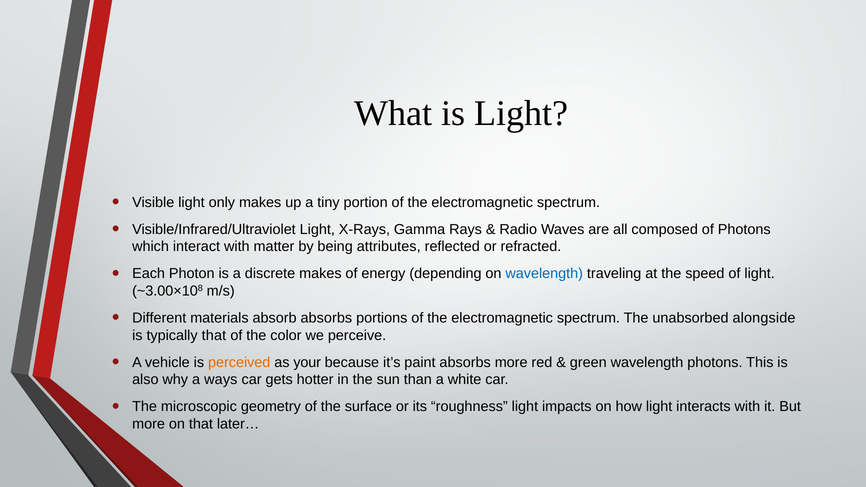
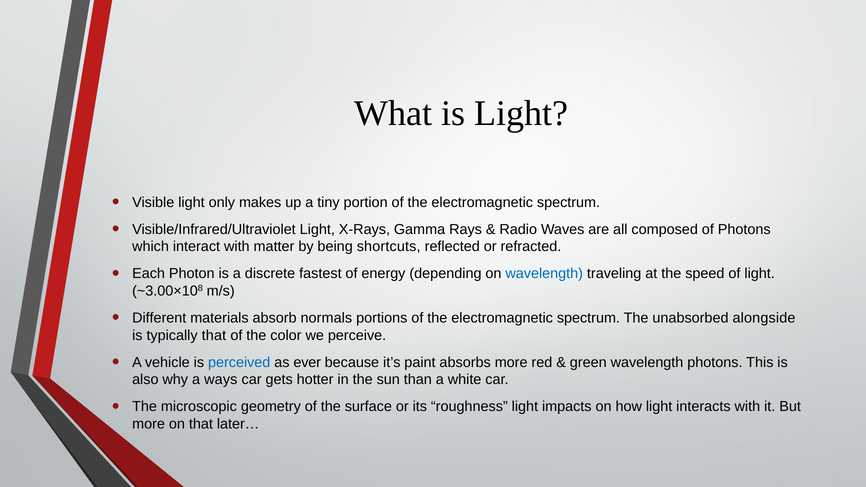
attributes: attributes -> shortcuts (389, 247)
discrete makes: makes -> fastest (320, 274)
absorb absorbs: absorbs -> normals (326, 318)
perceived colour: orange -> blue (239, 362)
your: your -> ever (307, 362)
